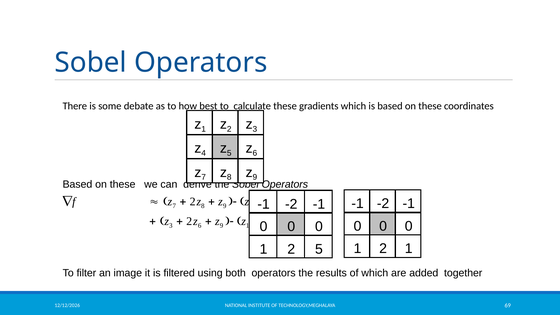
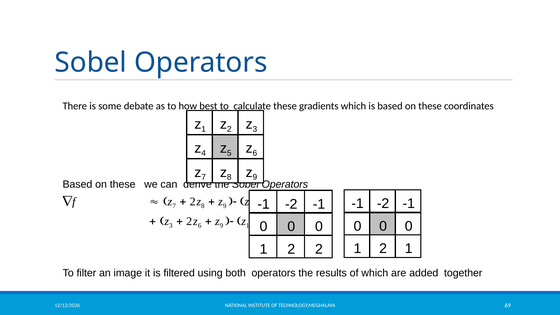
2 5: 5 -> 2 (319, 249)
